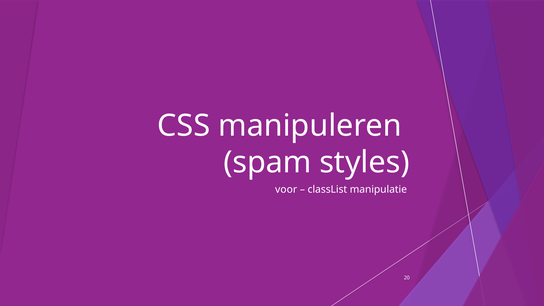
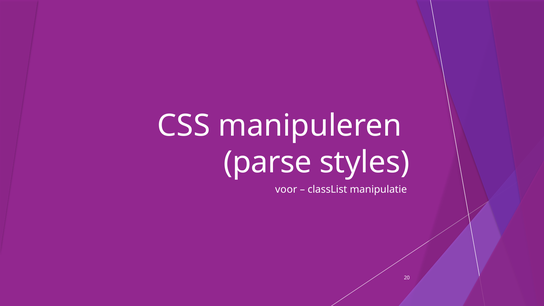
spam: spam -> parse (268, 162)
